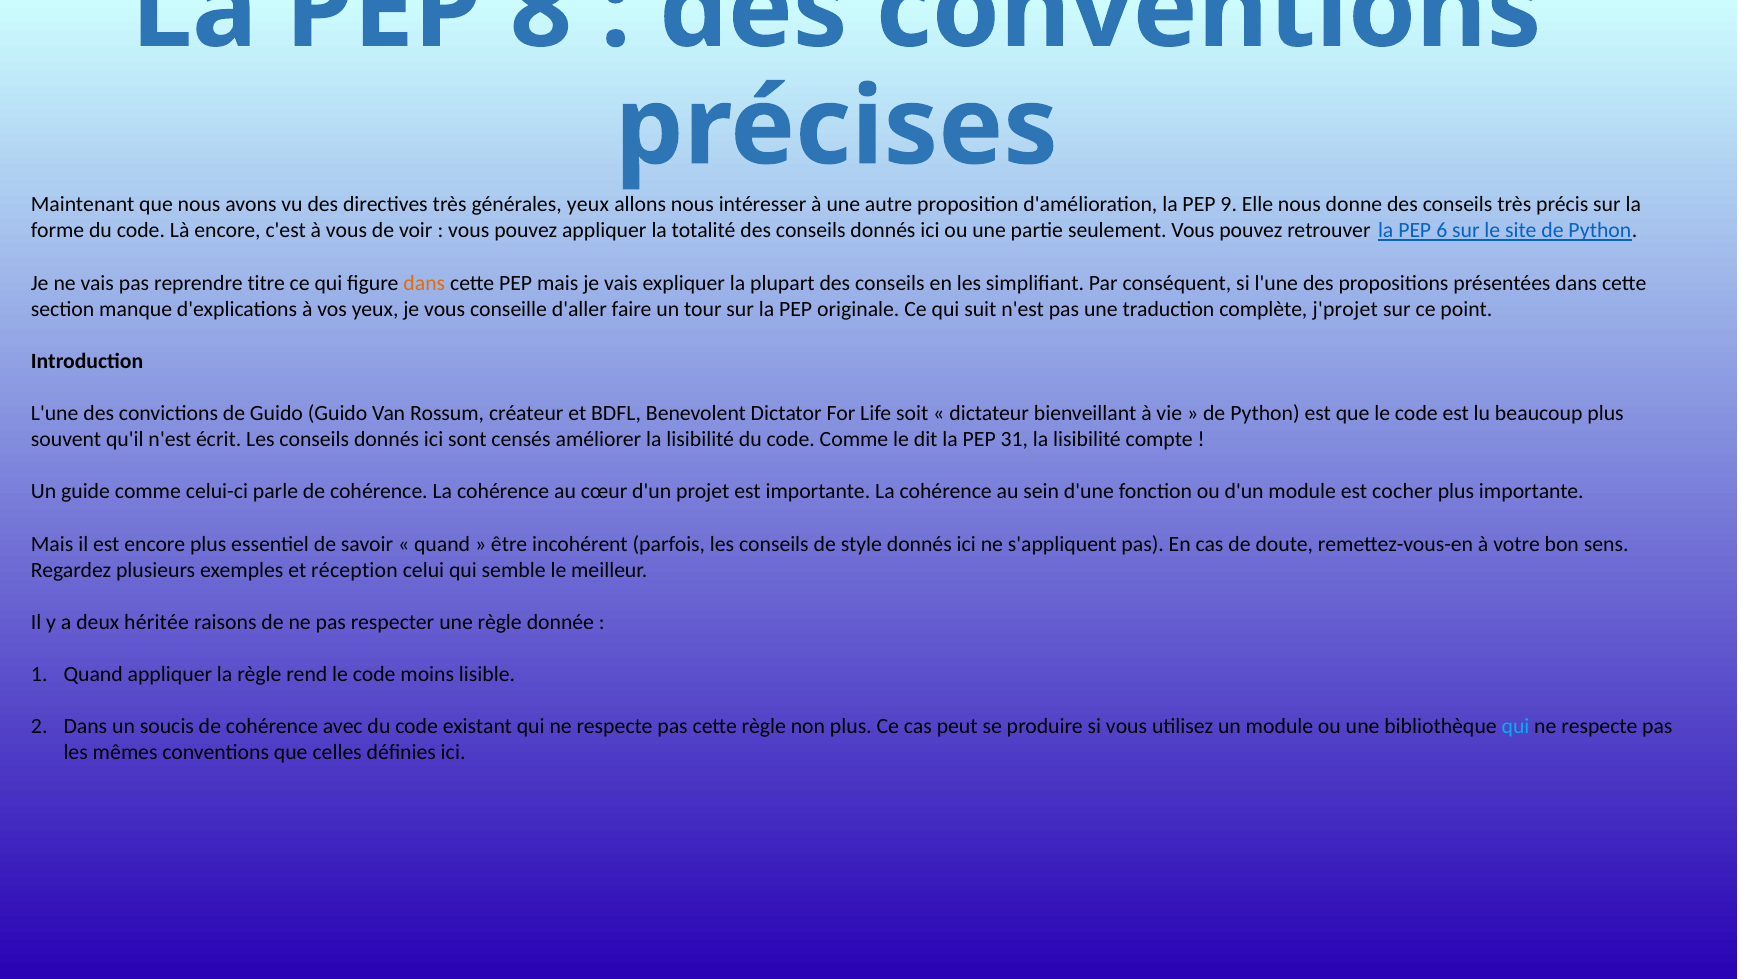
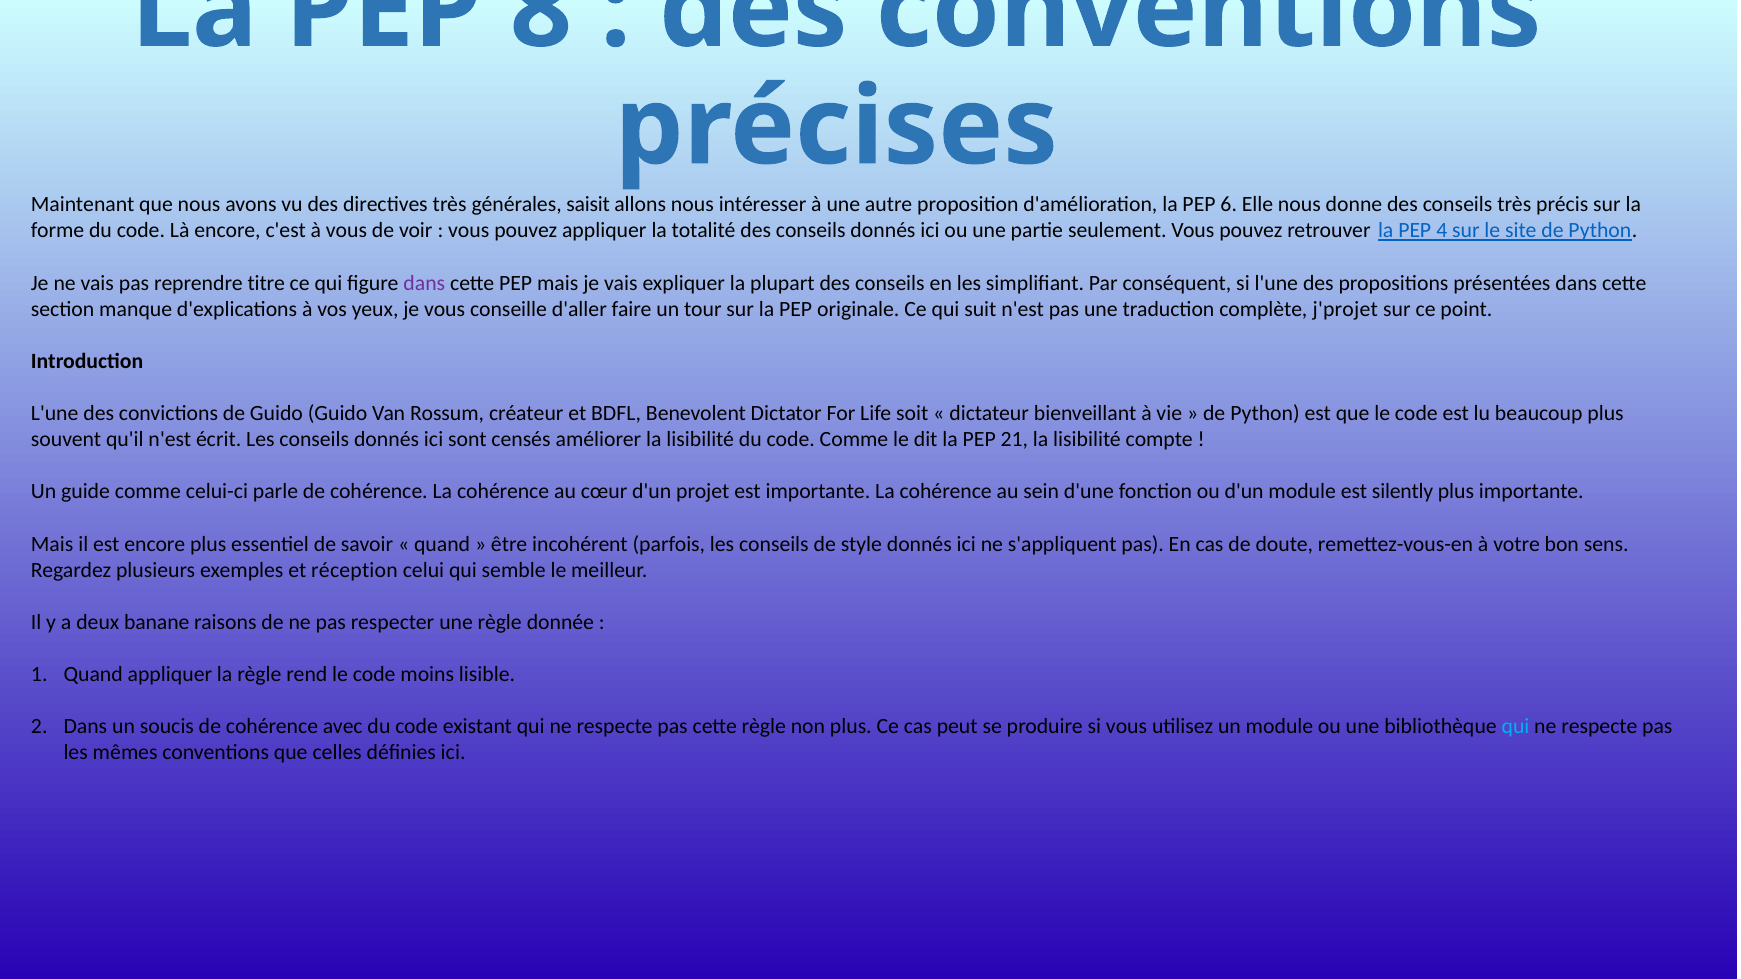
générales yeux: yeux -> saisit (588, 204)
9: 9 -> 6 (1229, 204)
6: 6 -> 4 (1442, 230)
dans colour: orange -> purple (424, 283)
31: 31 -> 21 (1014, 440)
cocher: cocher -> silently (1403, 492)
héritée: héritée -> banane (157, 622)
